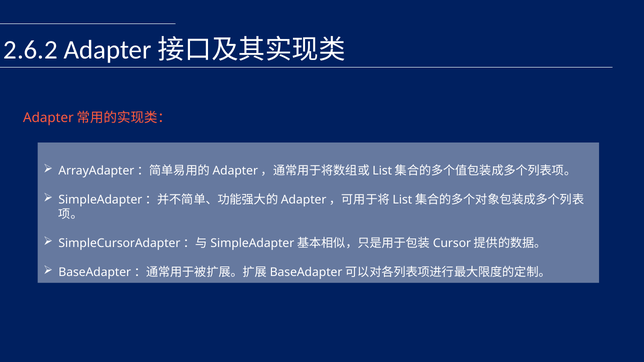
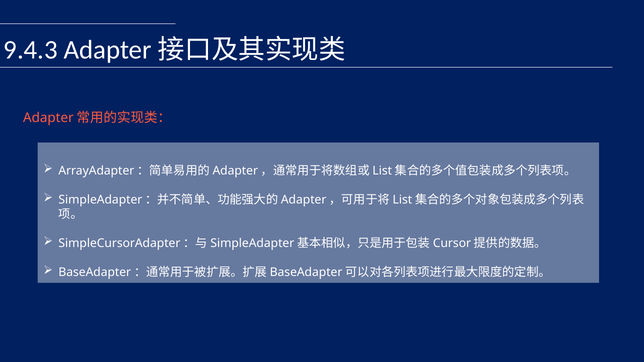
2.6.2: 2.6.2 -> 9.4.3 (31, 50)
